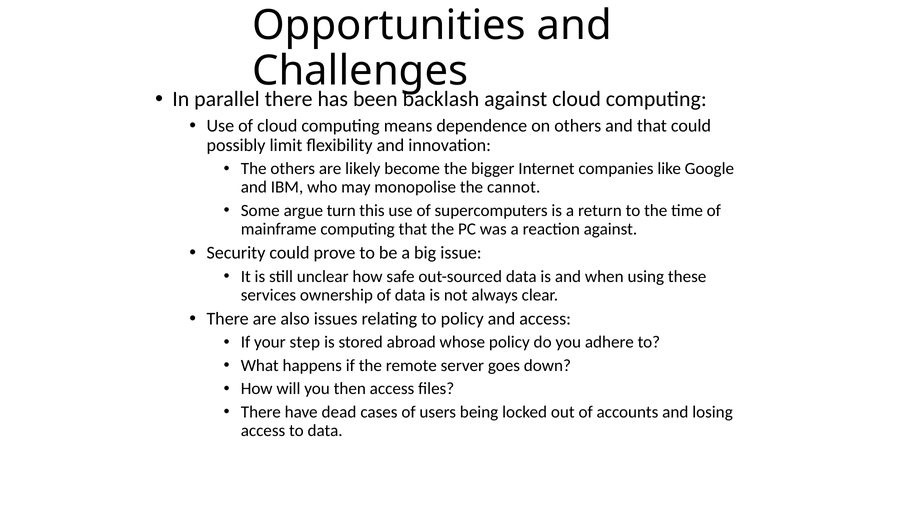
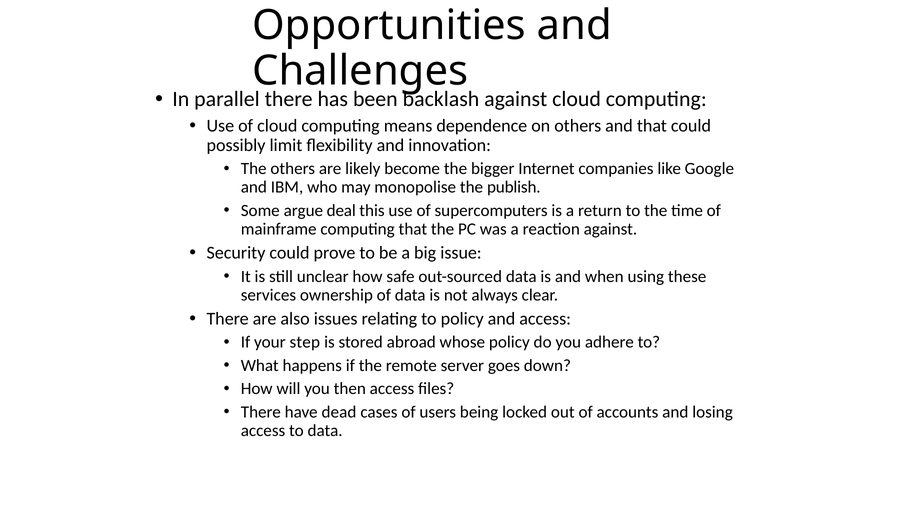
cannot: cannot -> publish (514, 187)
turn: turn -> deal (341, 211)
